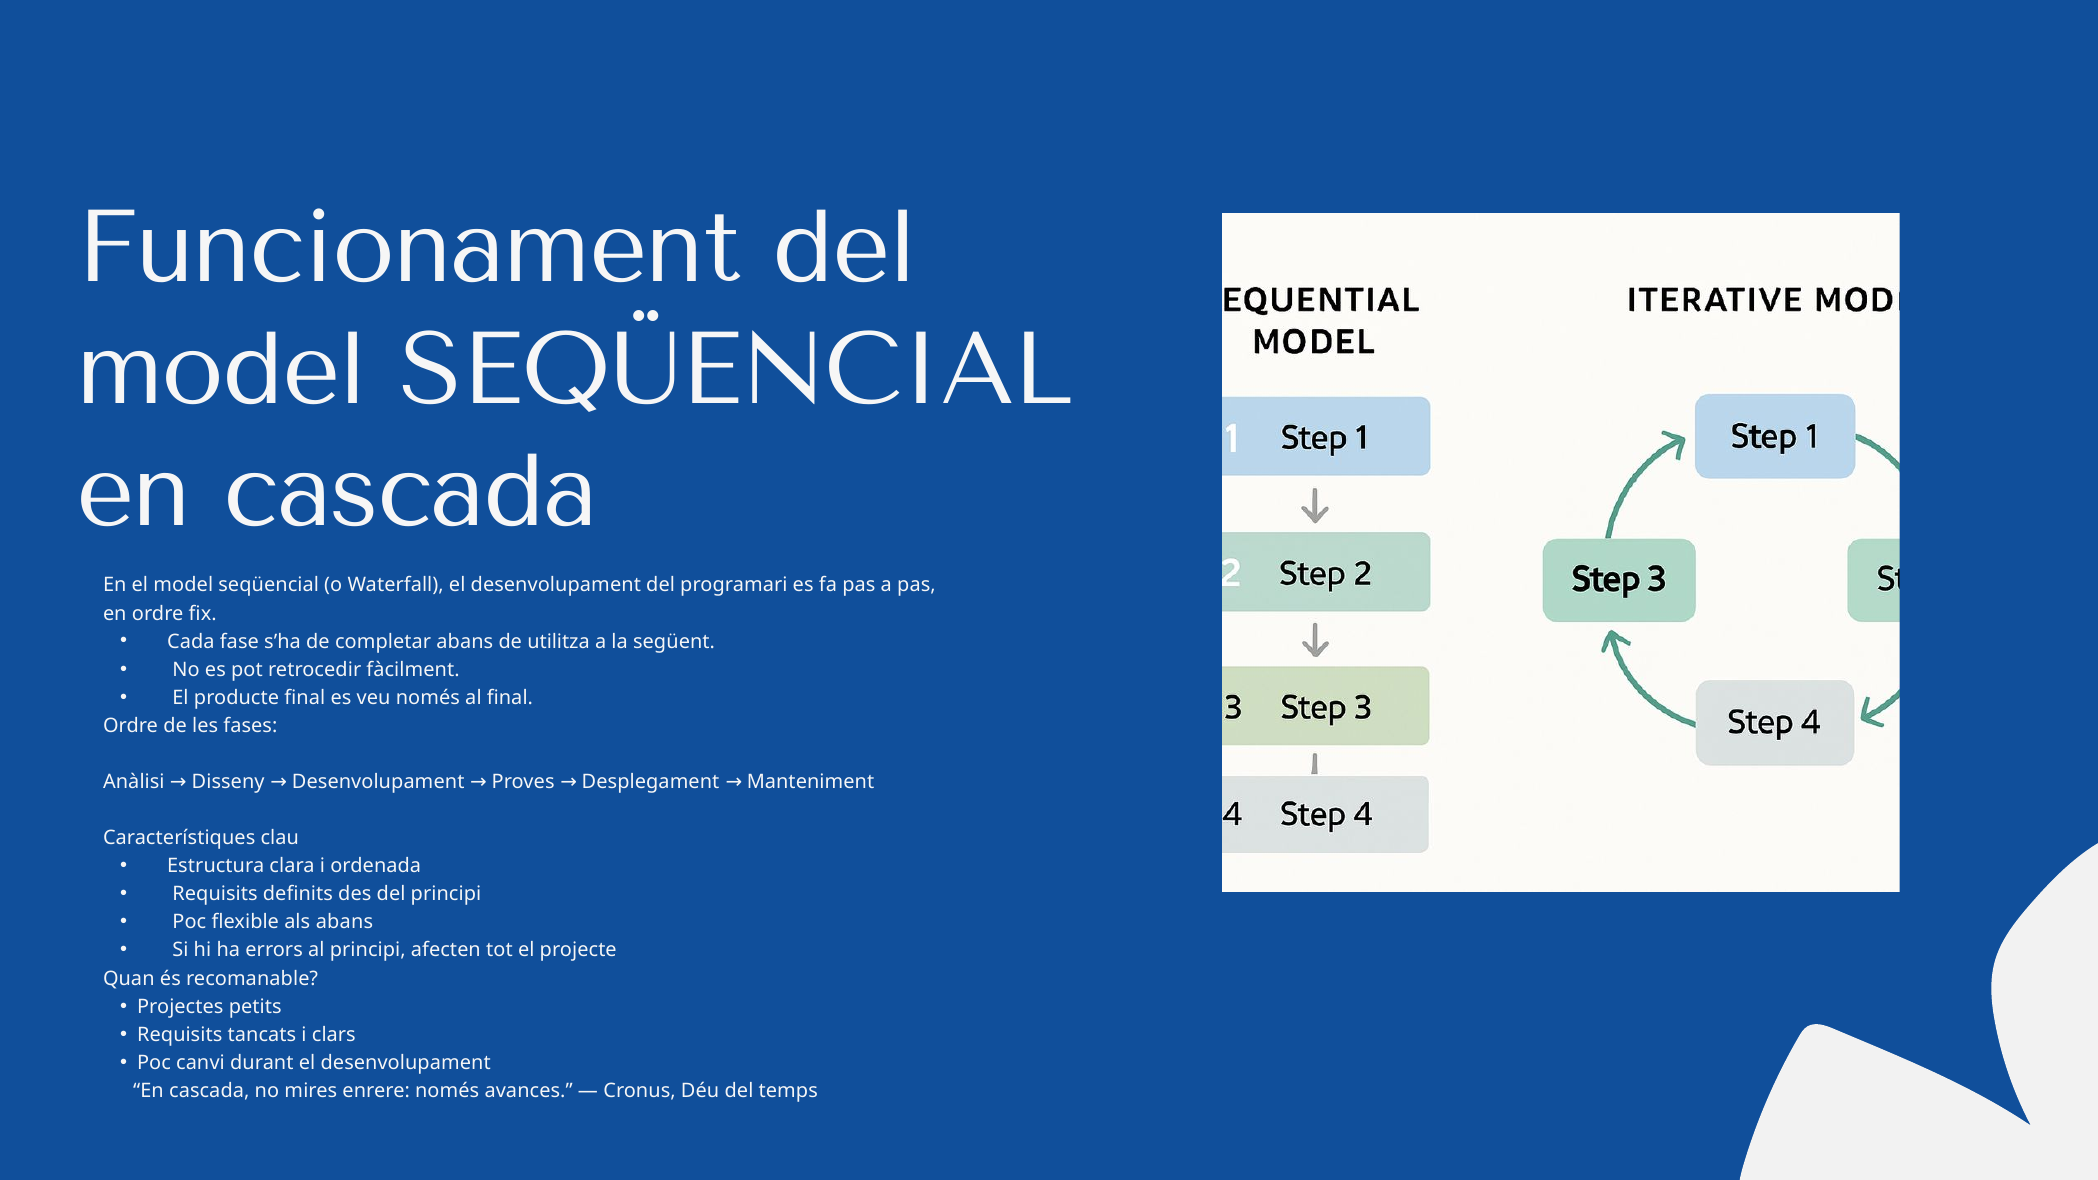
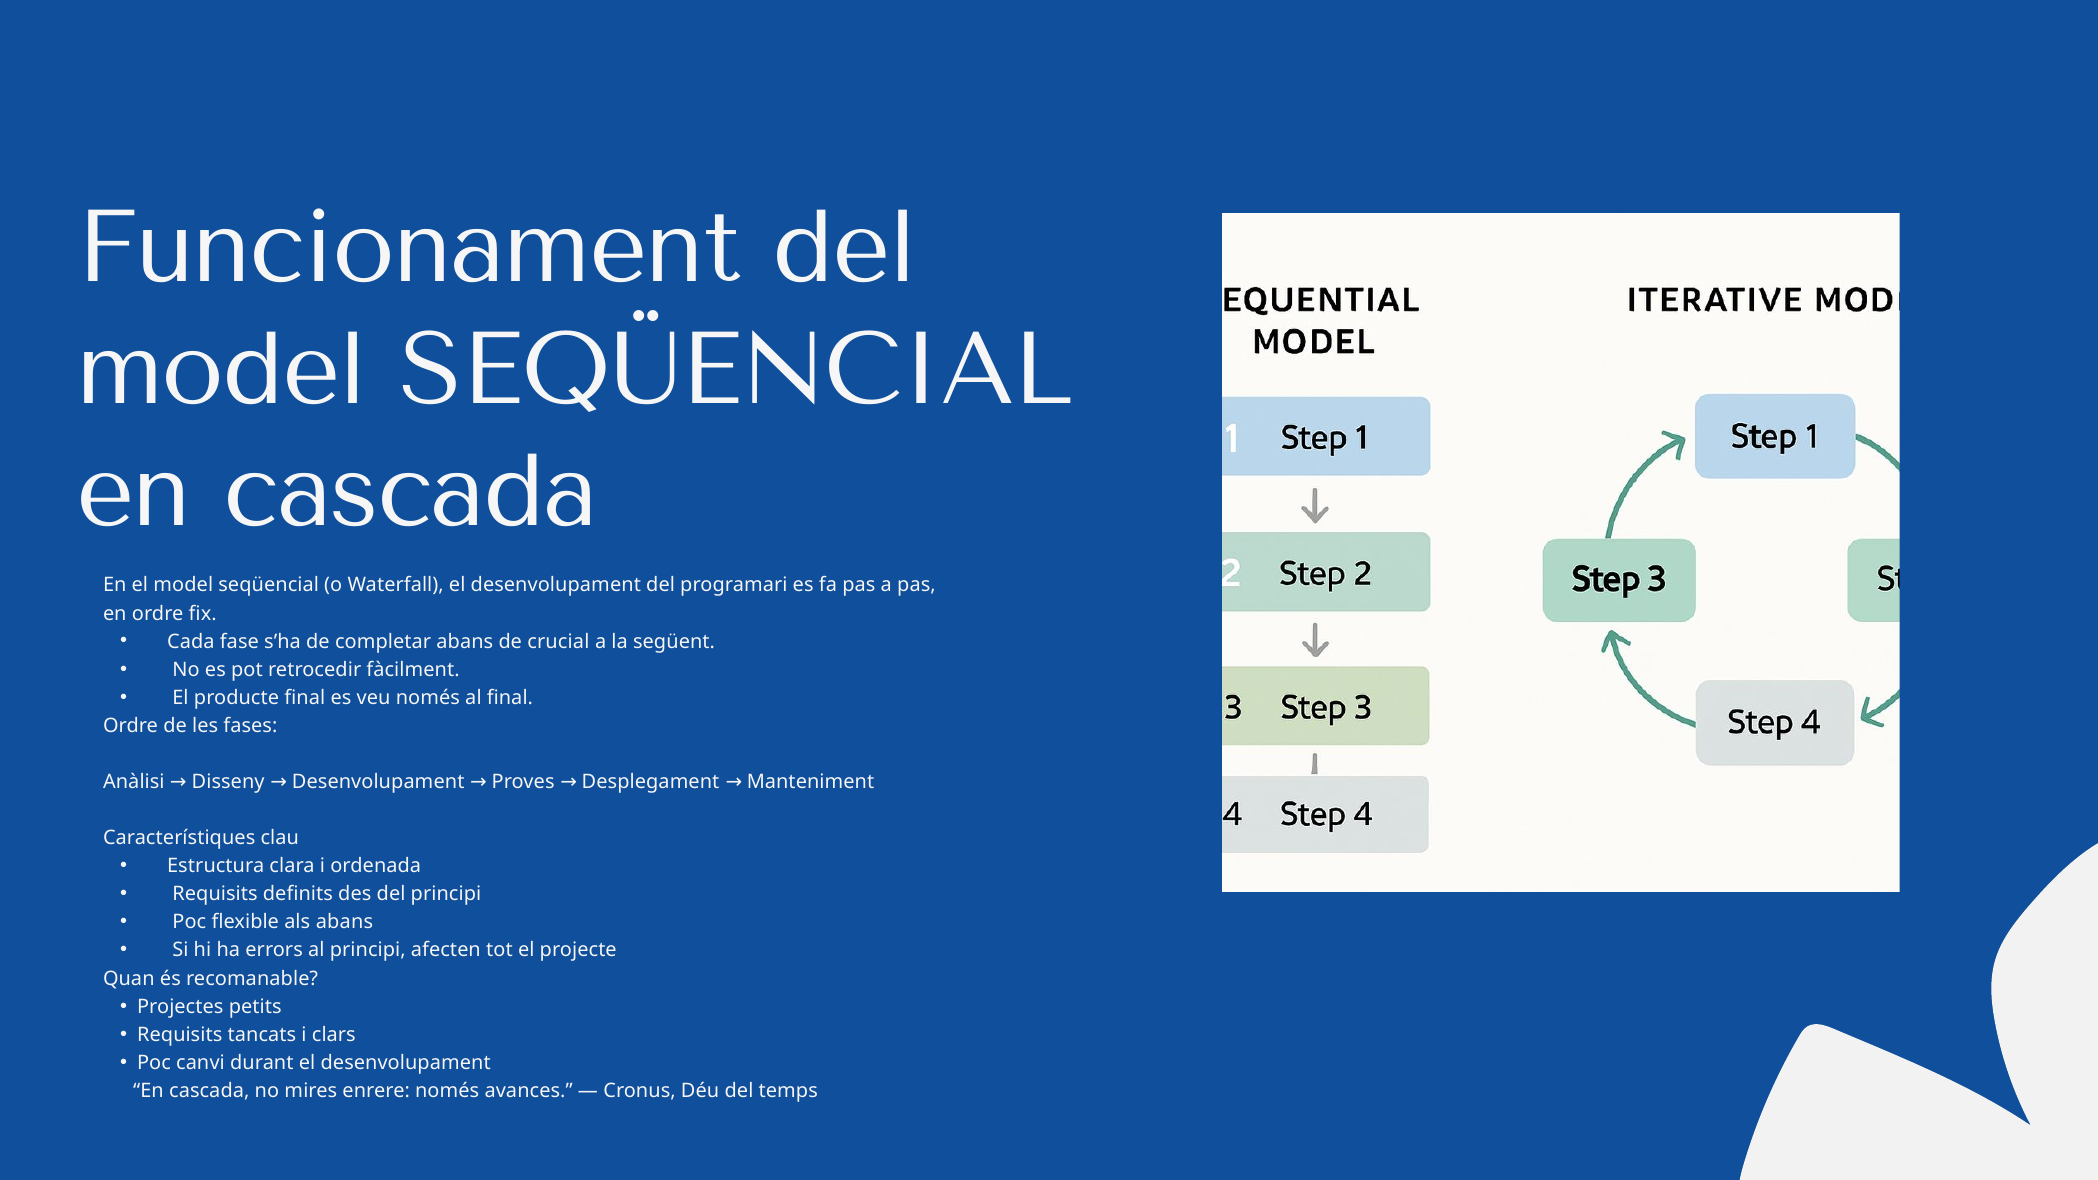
utilitza: utilitza -> crucial (558, 642)
